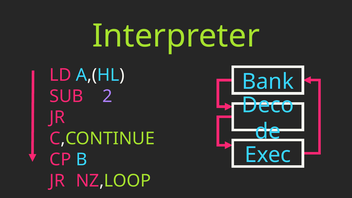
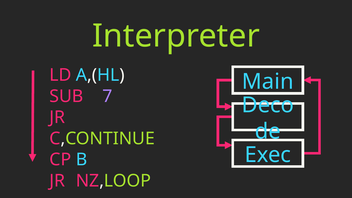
Bank: Bank -> Main (268, 82)
2: 2 -> 7 (107, 96)
